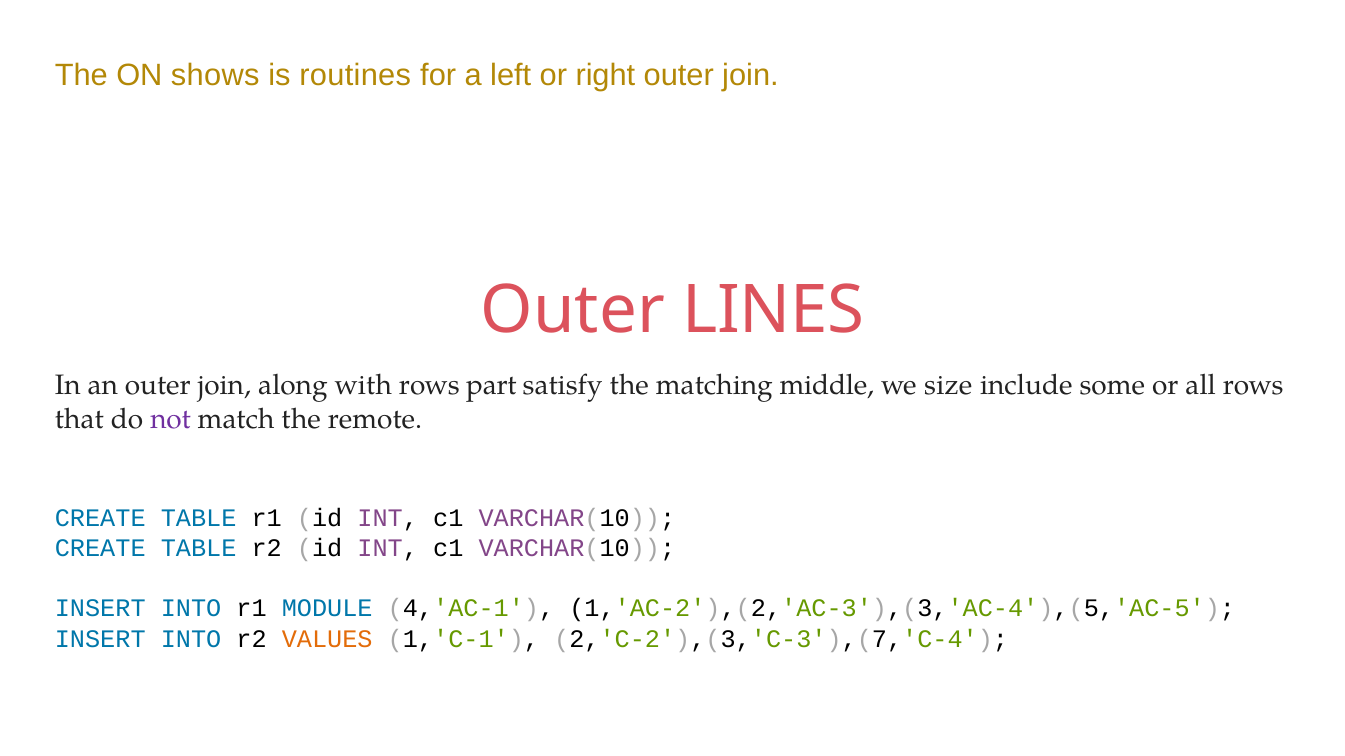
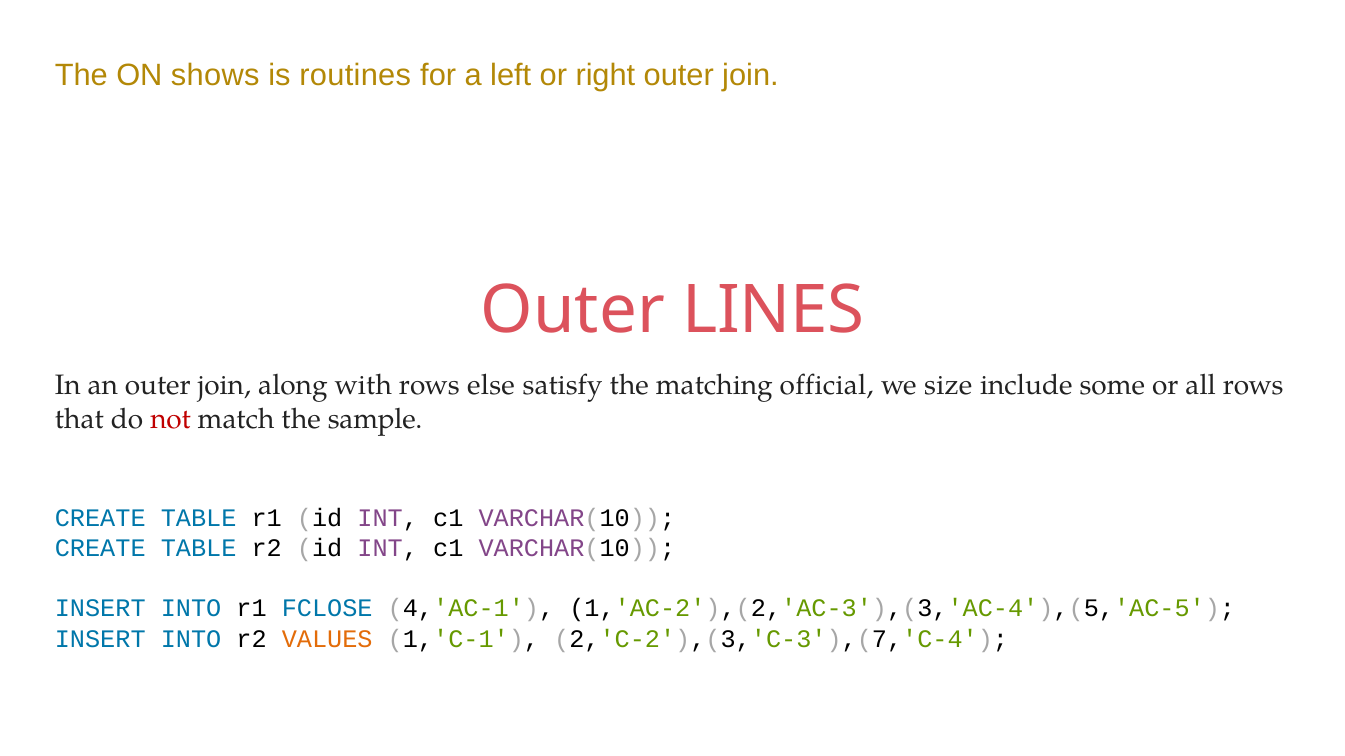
part: part -> else (491, 386)
middle: middle -> official (827, 386)
not colour: purple -> red (171, 420)
remote: remote -> sample (375, 420)
MODULE: MODULE -> FCLOSE (327, 609)
